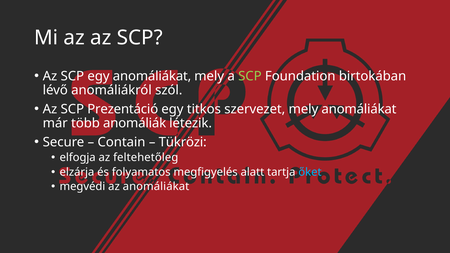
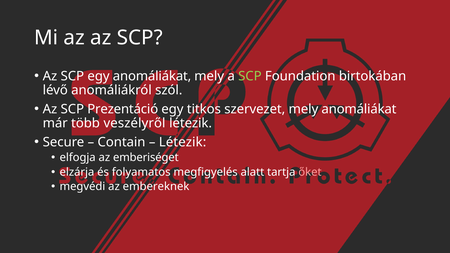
anomáliák: anomáliák -> veszélyről (134, 123)
Tükrözi: Tükrözi -> Létezik (183, 142)
feltehetőleg: feltehetőleg -> emberiséget (146, 158)
őket colour: light blue -> pink (310, 172)
az anomáliákat: anomáliákat -> embereknek (156, 187)
